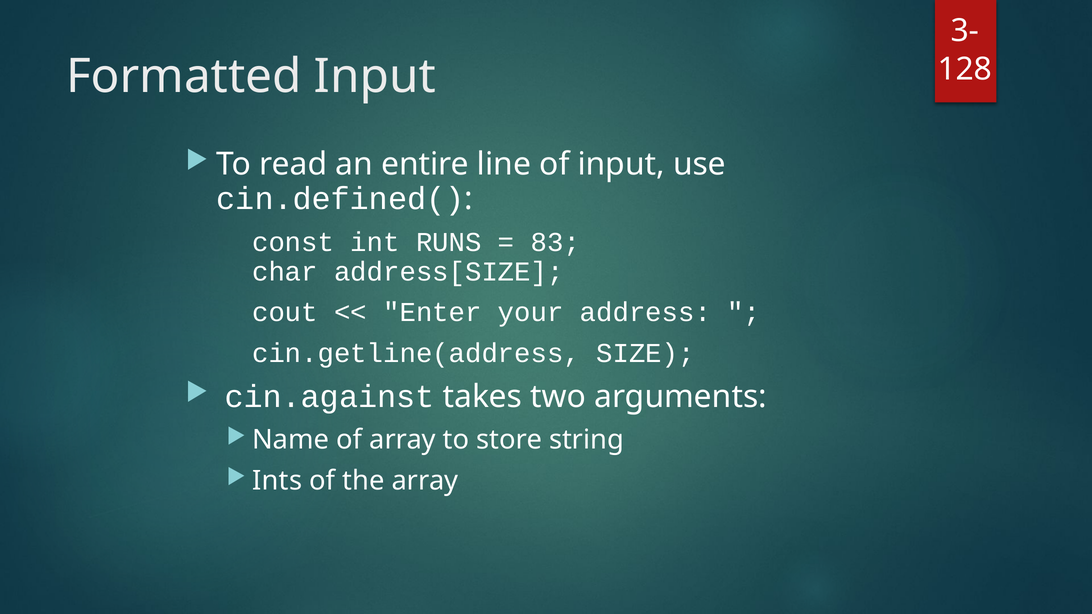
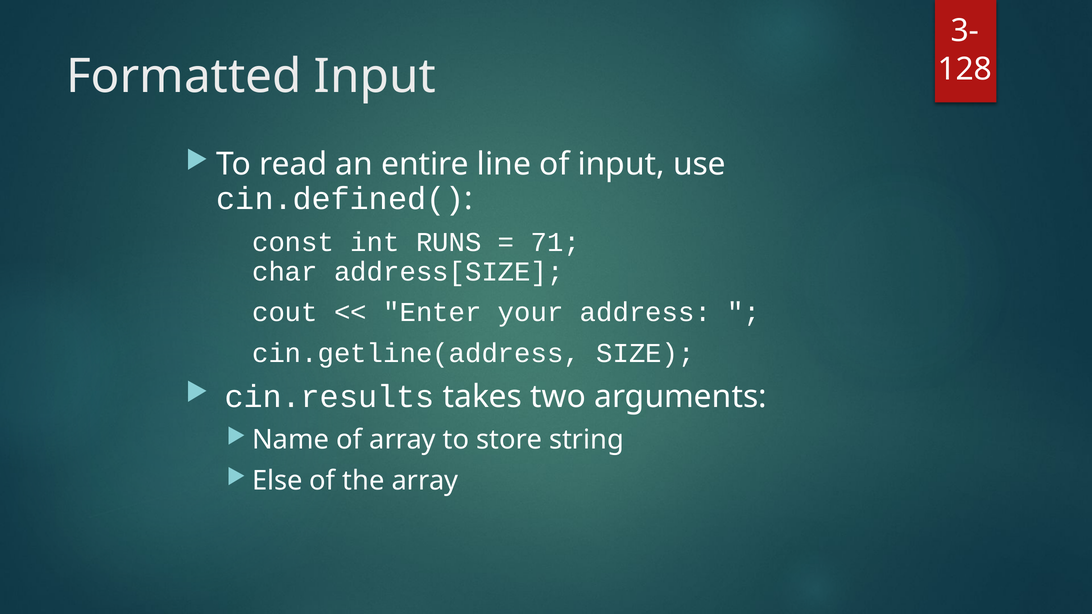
83: 83 -> 71 (555, 242)
cin.against: cin.against -> cin.results (329, 397)
Ints: Ints -> Else (277, 481)
